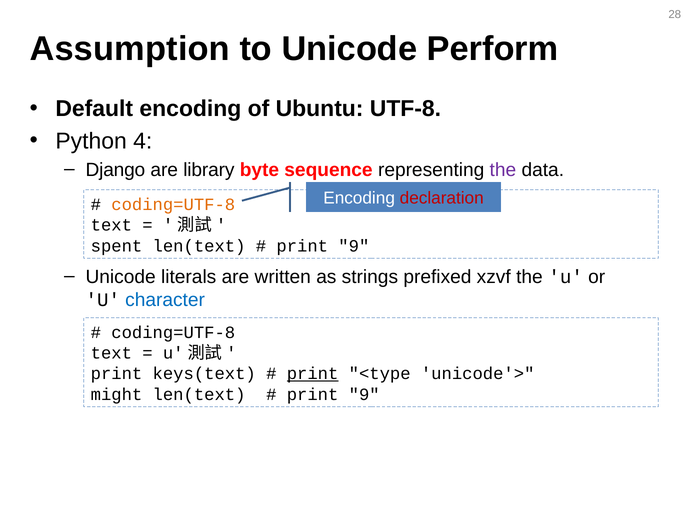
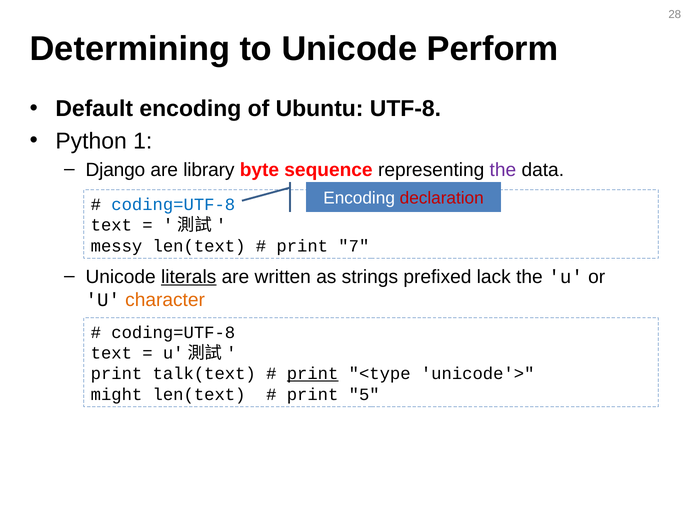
Assumption: Assumption -> Determining (130, 49)
4: 4 -> 1 (143, 141)
coding=UTF-8 colour: orange -> blue (173, 205)
spent: spent -> messy (116, 246)
9: 9 -> 7 (354, 246)
literals underline: none -> present (189, 277)
xzvf: xzvf -> lack (494, 277)
character colour: blue -> orange (165, 300)
keys(text: keys(text -> talk(text (204, 374)
9: 9 -> 5 (364, 394)
